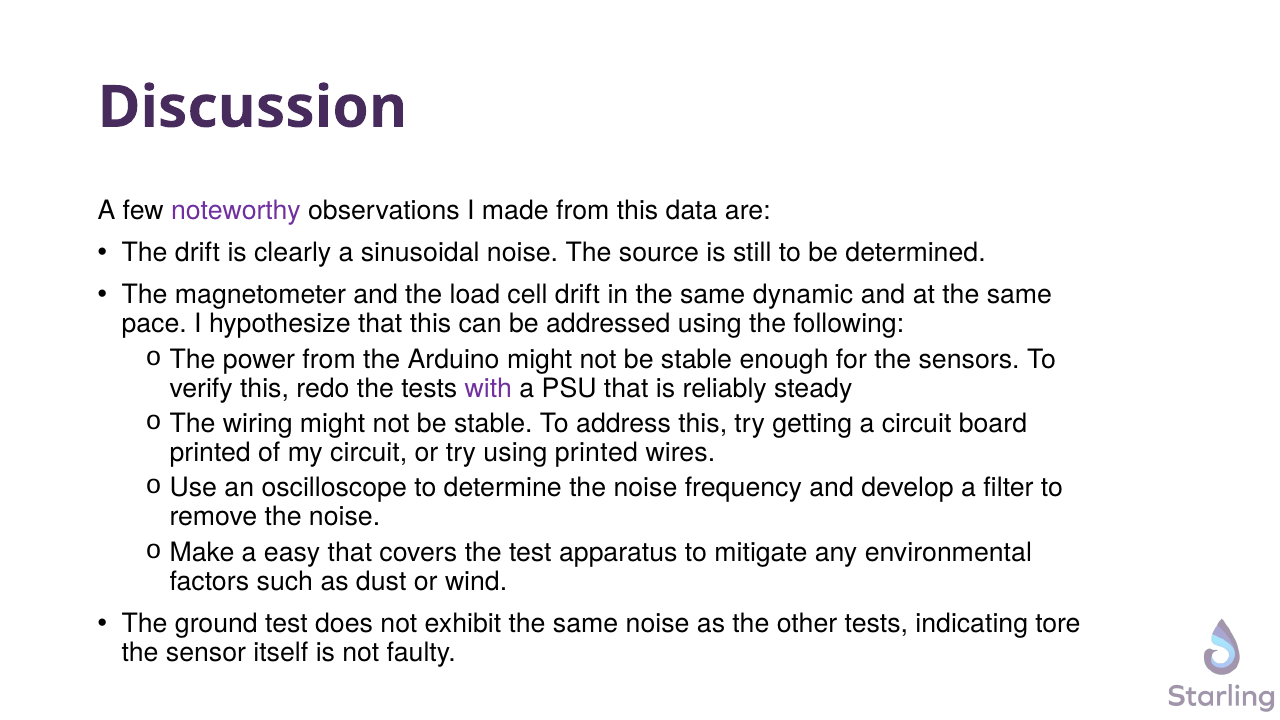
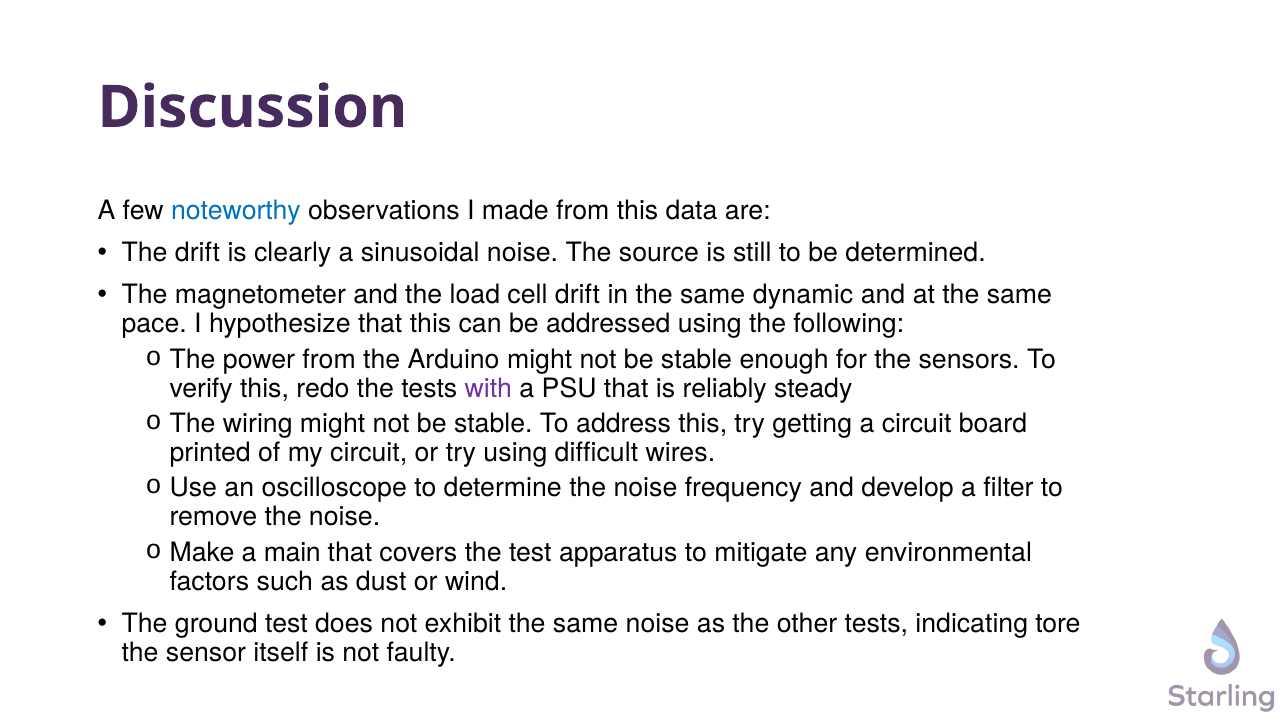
noteworthy colour: purple -> blue (236, 211)
using printed: printed -> difficult (596, 453)
easy: easy -> main (292, 552)
